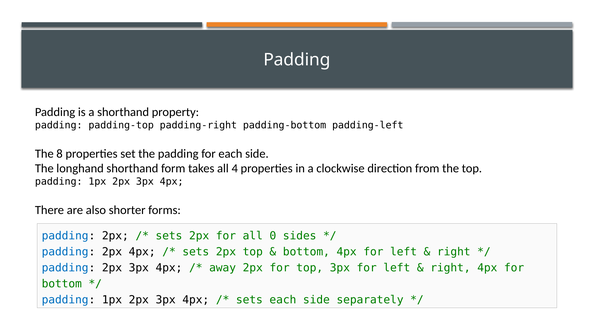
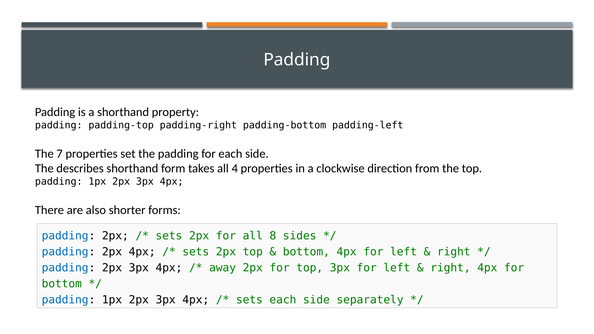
8: 8 -> 7 (60, 154)
longhand: longhand -> describes (80, 169)
0: 0 -> 8 (273, 236)
